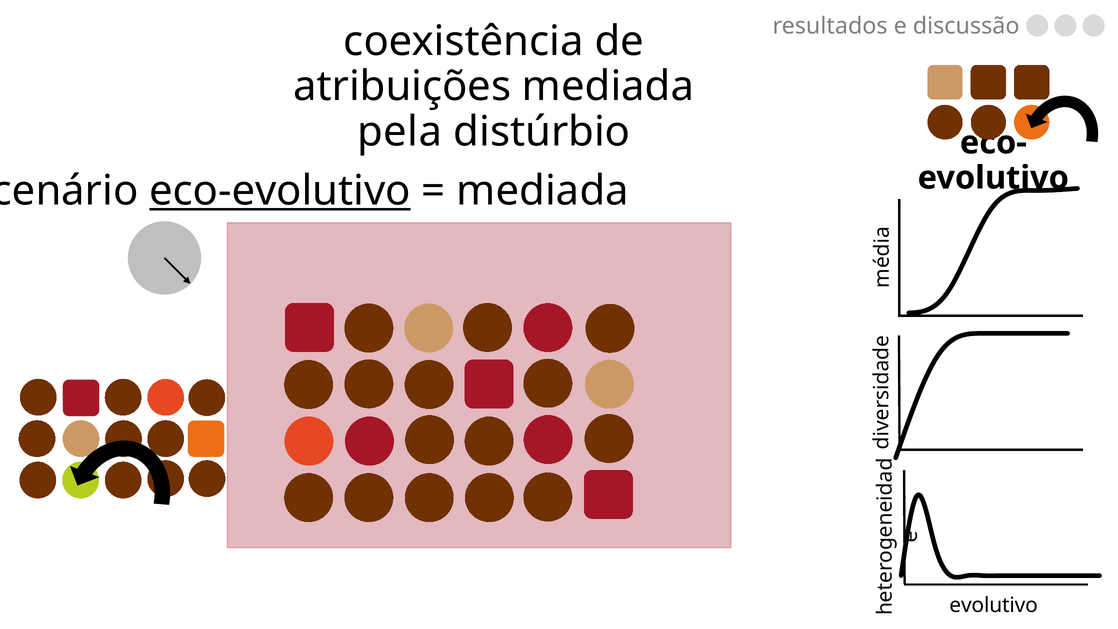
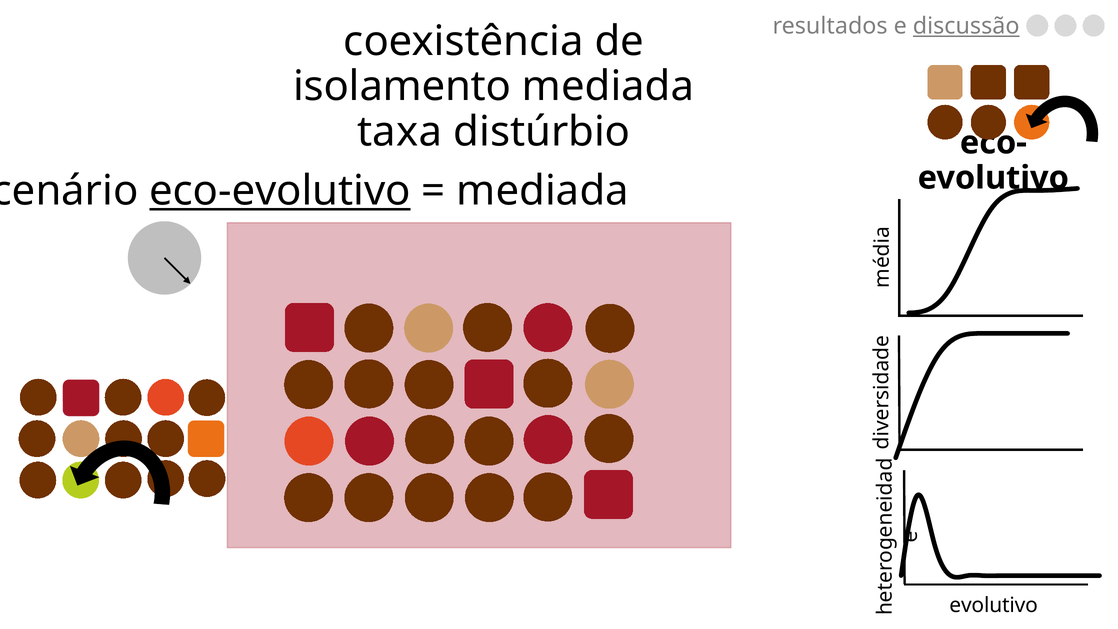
discussão underline: none -> present (966, 26)
atribuições: atribuições -> isolamento (402, 87)
pela: pela -> taxa (400, 132)
